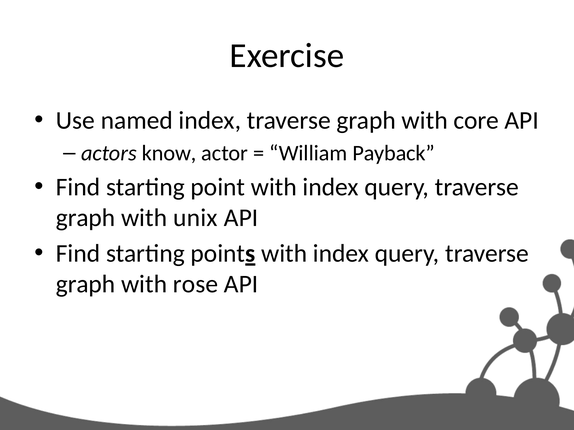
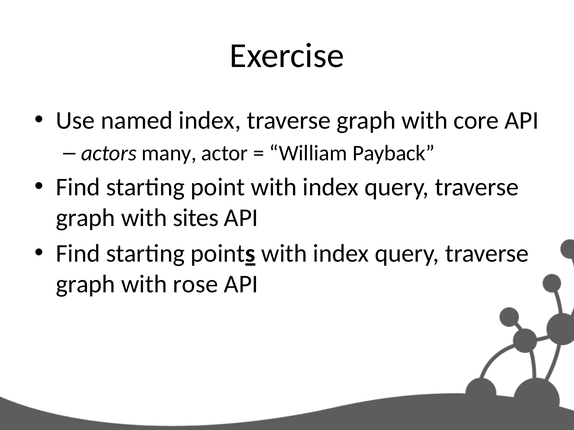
know: know -> many (169, 153)
unix: unix -> sites (196, 218)
